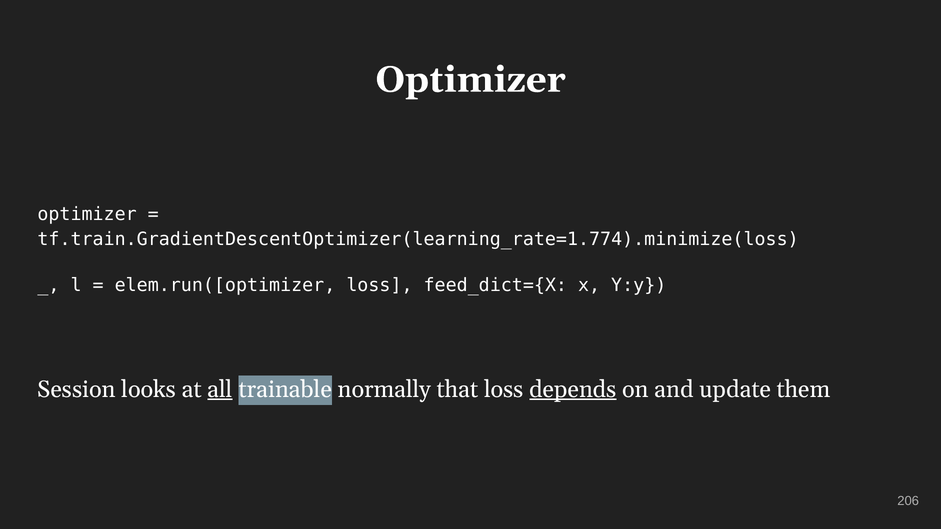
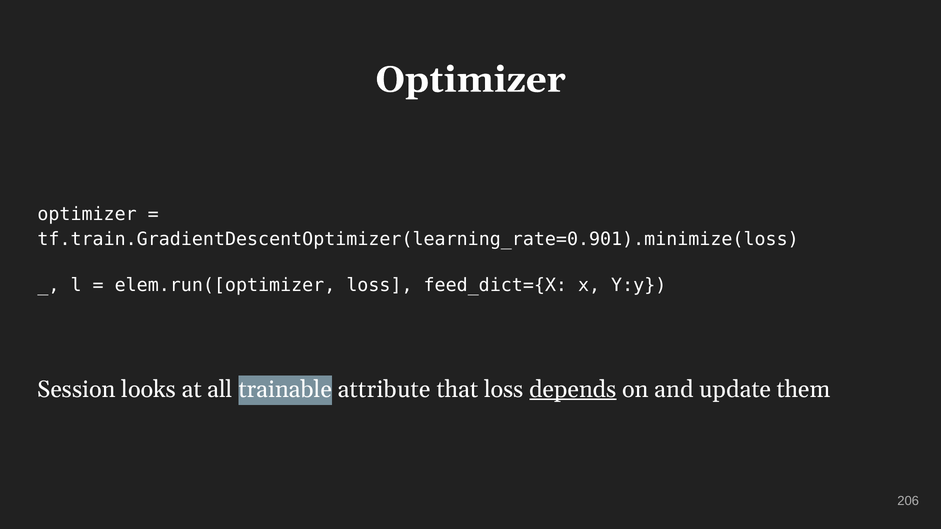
tf.train.GradientDescentOptimizer(learning_rate=1.774).minimize(loss: tf.train.GradientDescentOptimizer(learning_rate=1.774).minimize(loss -> tf.train.GradientDescentOptimizer(learning_rate=0.901).minimize(loss (418, 240)
all underline: present -> none (220, 390)
normally: normally -> attribute (384, 390)
